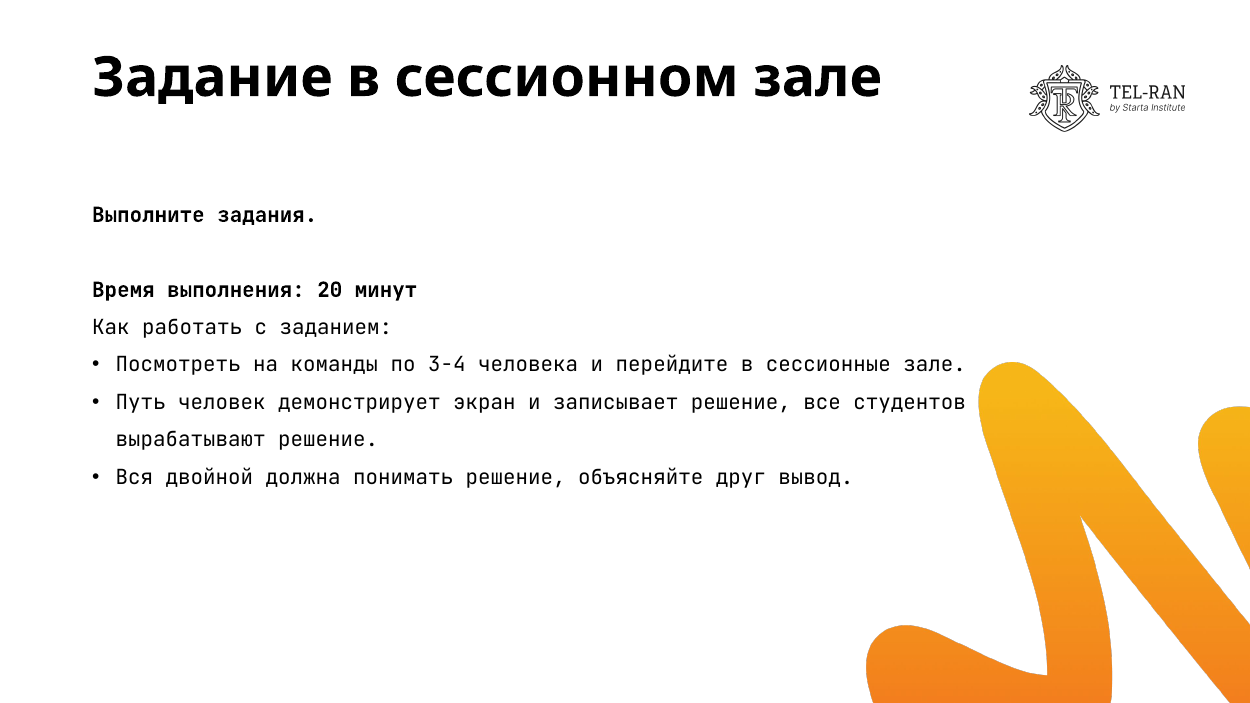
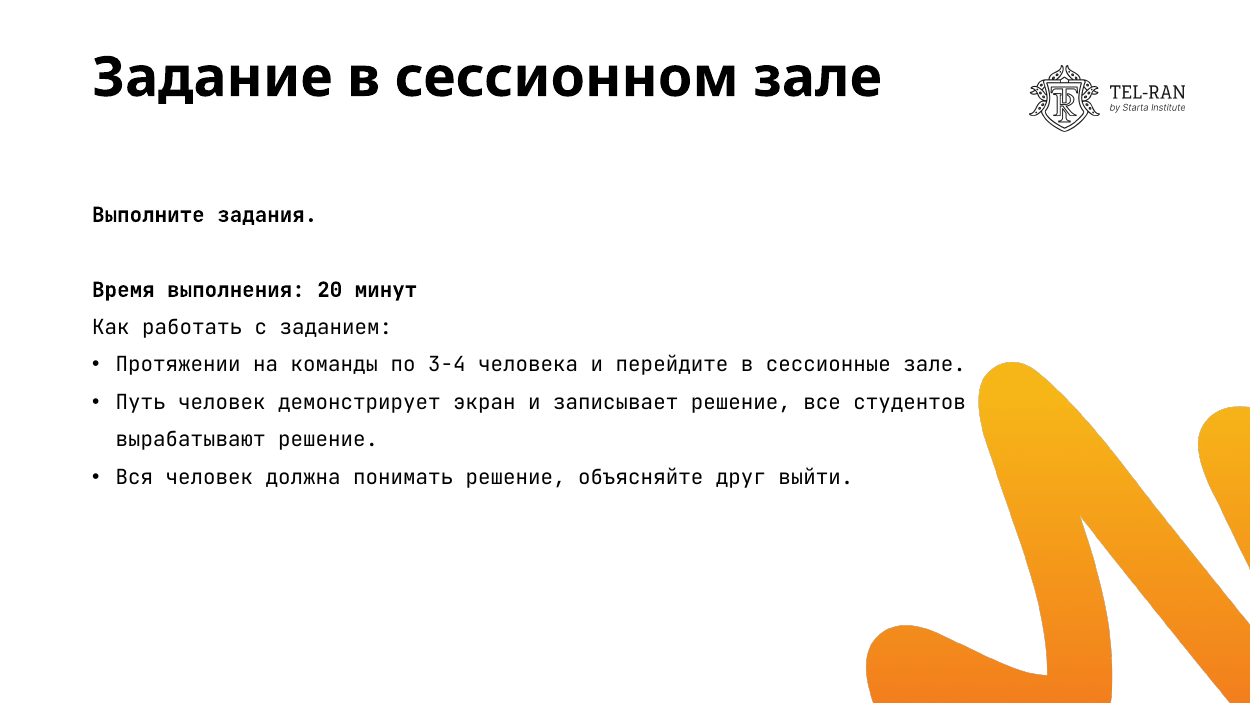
Посмотреть: Посмотреть -> Протяжении (178, 365)
Вся двойной: двойной -> человек (209, 477)
вывод: вывод -> выйти (816, 477)
